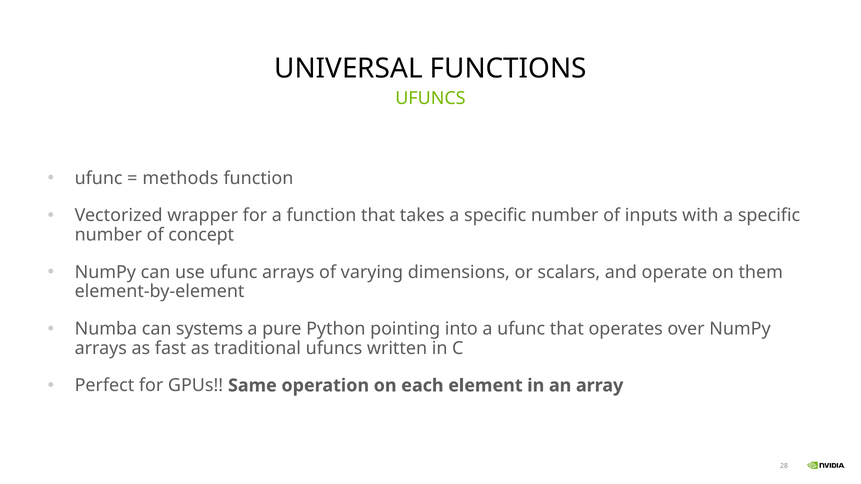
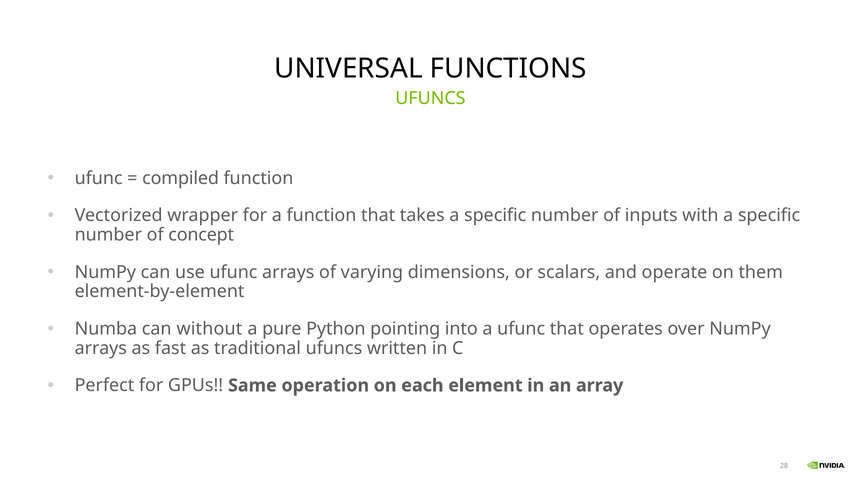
methods: methods -> compiled (181, 178)
systems: systems -> without (209, 329)
